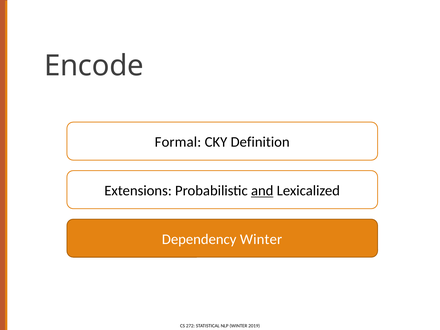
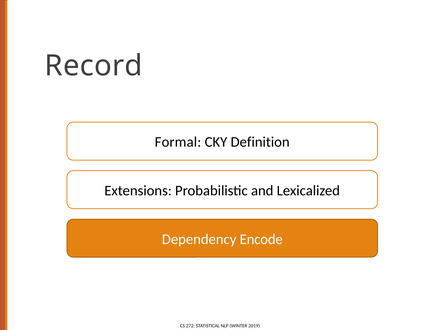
Encode: Encode -> Record (94, 66)
and underline: present -> none (262, 191)
Dependency Winter: Winter -> Encode (261, 239)
